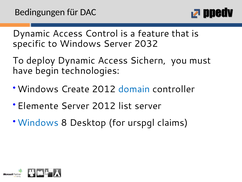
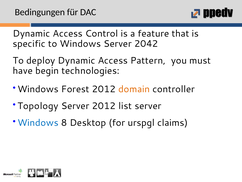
2032: 2032 -> 2042 (146, 44)
Sichern: Sichern -> Pattern (148, 60)
Create: Create -> Forest (75, 89)
domain colour: blue -> orange (134, 89)
Elemente: Elemente -> Topology (38, 106)
